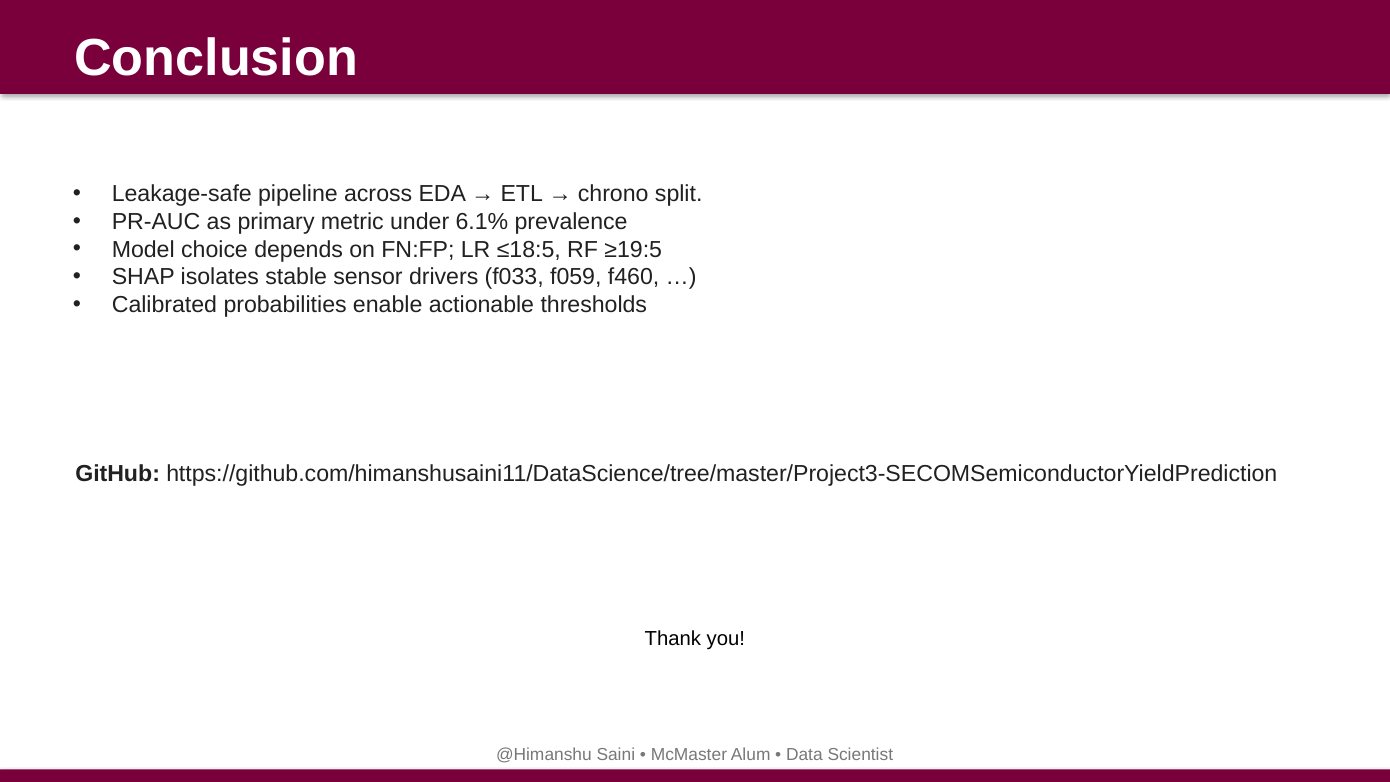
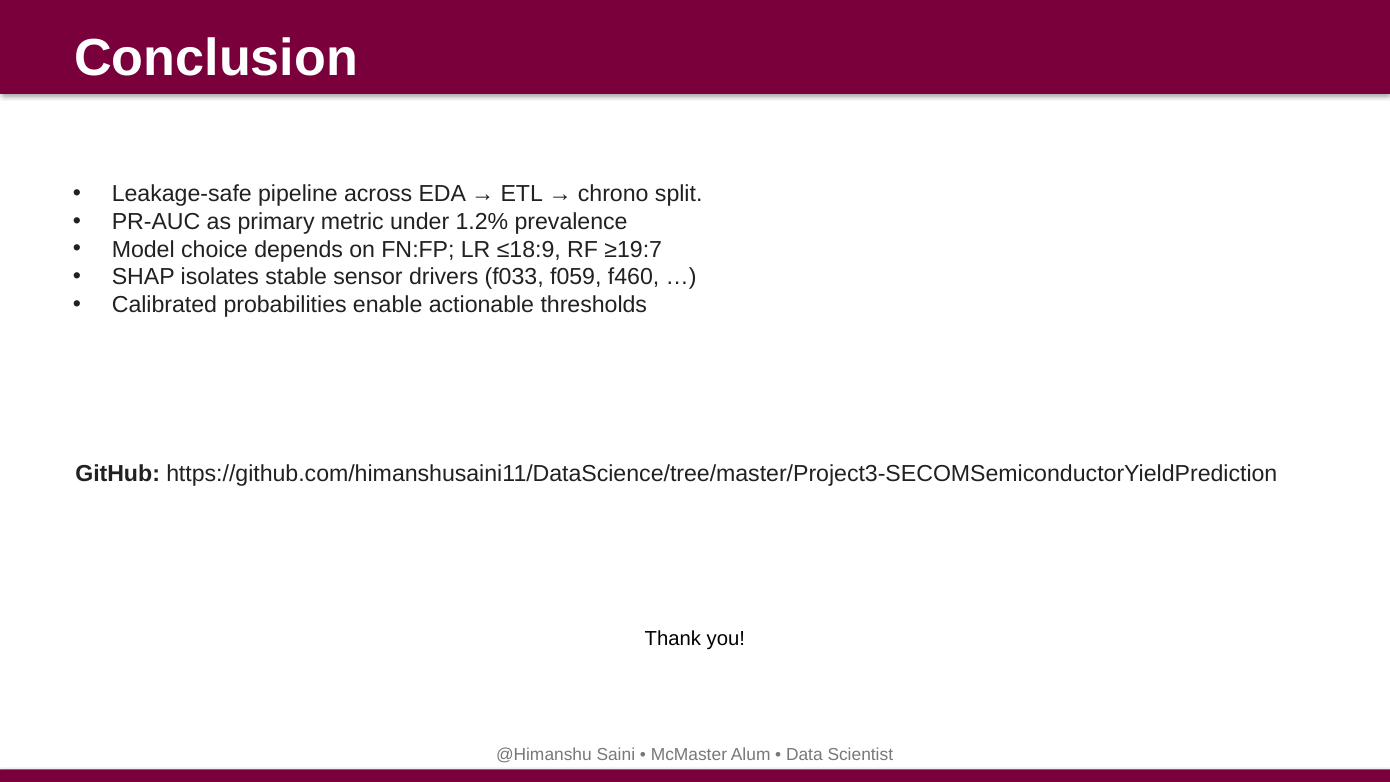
6.1%: 6.1% -> 1.2% (482, 222)
≤18:5: ≤18:5 -> ≤18:9 (529, 250)
≥19:5: ≥19:5 -> ≥19:7 (633, 250)
